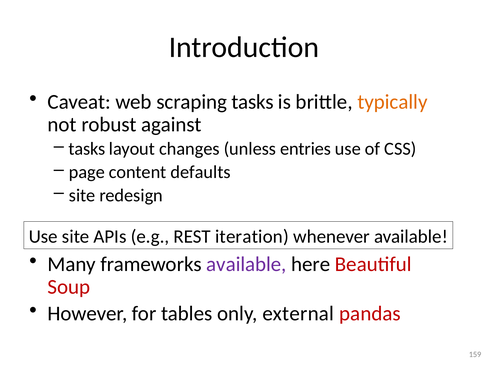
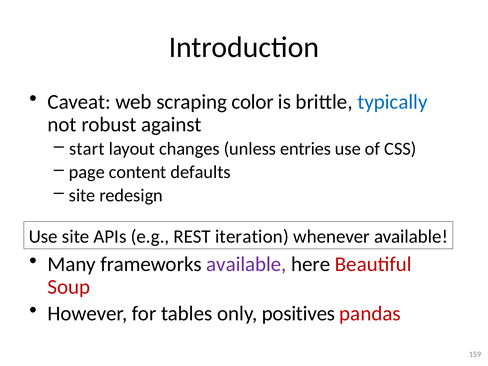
scraping tasks: tasks -> color (253, 102)
typically colour: orange -> blue (392, 102)
tasks: tasks -> start (87, 149)
external: external -> positives (298, 313)
